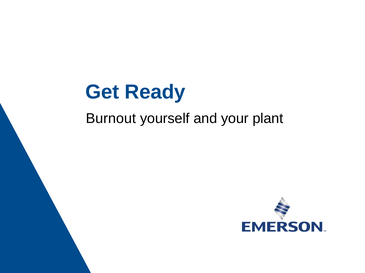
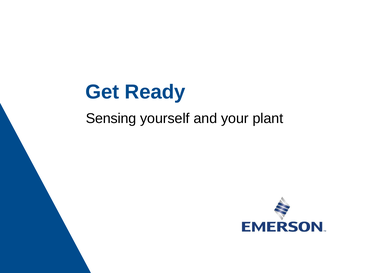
Burnout: Burnout -> Sensing (111, 119)
